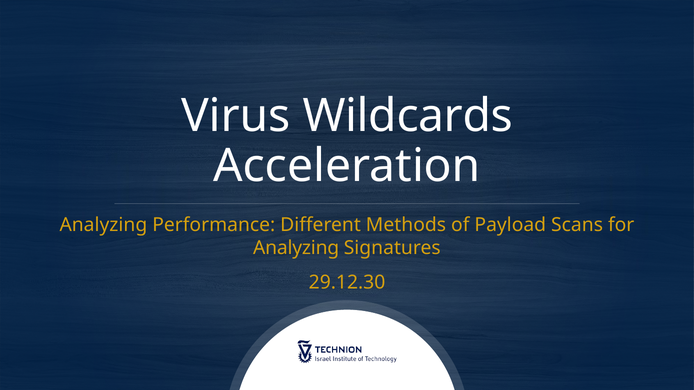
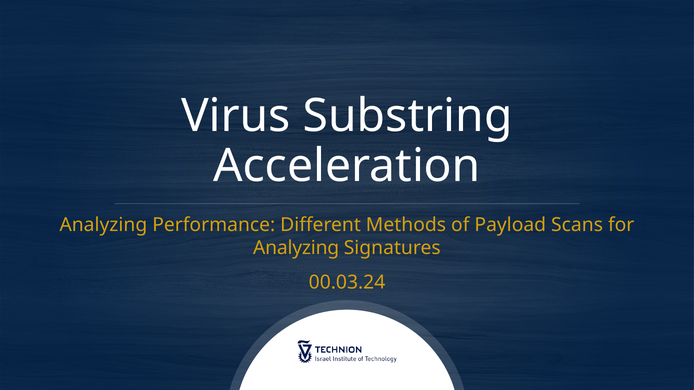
Wildcards: Wildcards -> Substring (408, 116)
29.12.30: 29.12.30 -> 00.03.24 (347, 283)
